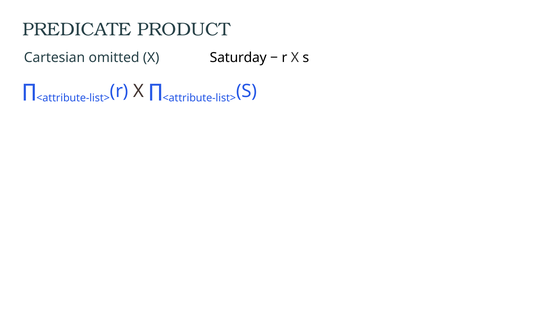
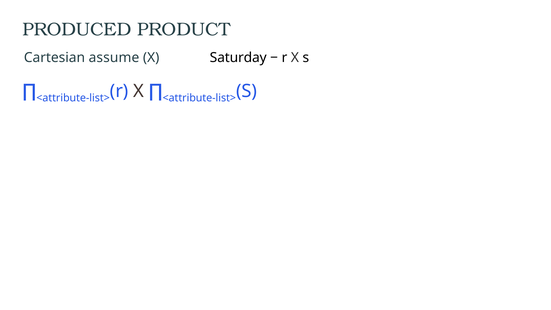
PREDICATE: PREDICATE -> PRODUCED (77, 30)
omitted: omitted -> assume (114, 58)
